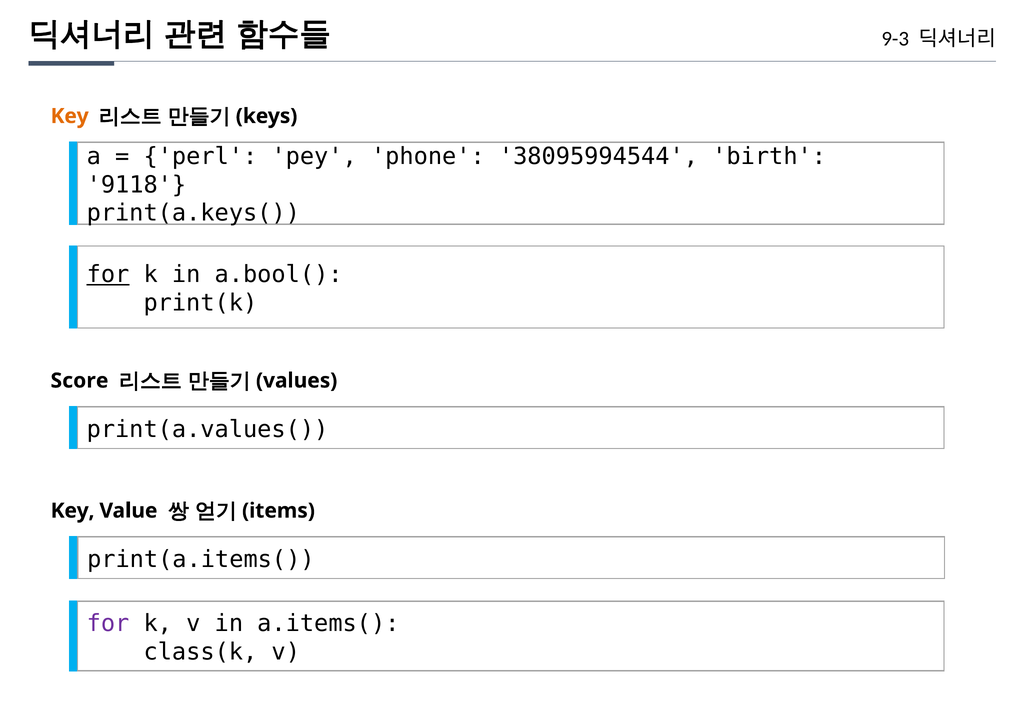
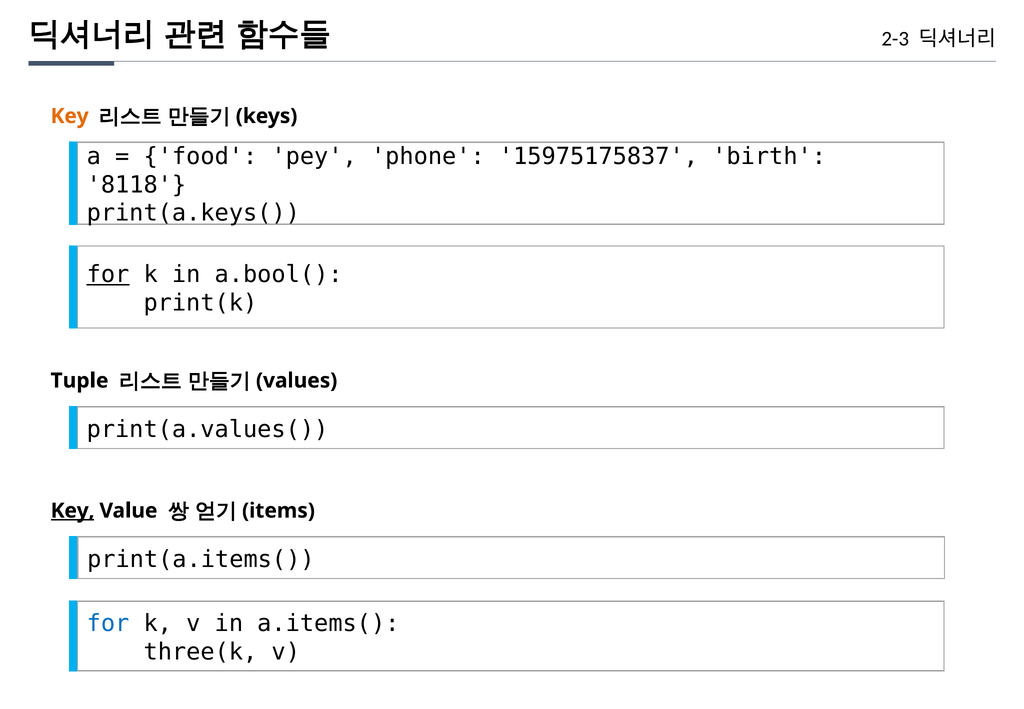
9-3: 9-3 -> 2-3 (895, 39)
perl: perl -> food (200, 156)
38095994544: 38095994544 -> 15975175837 (598, 156)
9118: 9118 -> 8118 (136, 185)
Score: Score -> Tuple (80, 381)
Key underline: none -> present (73, 511)
for colour: purple -> blue (108, 623)
class(k: class(k -> three(k (200, 652)
